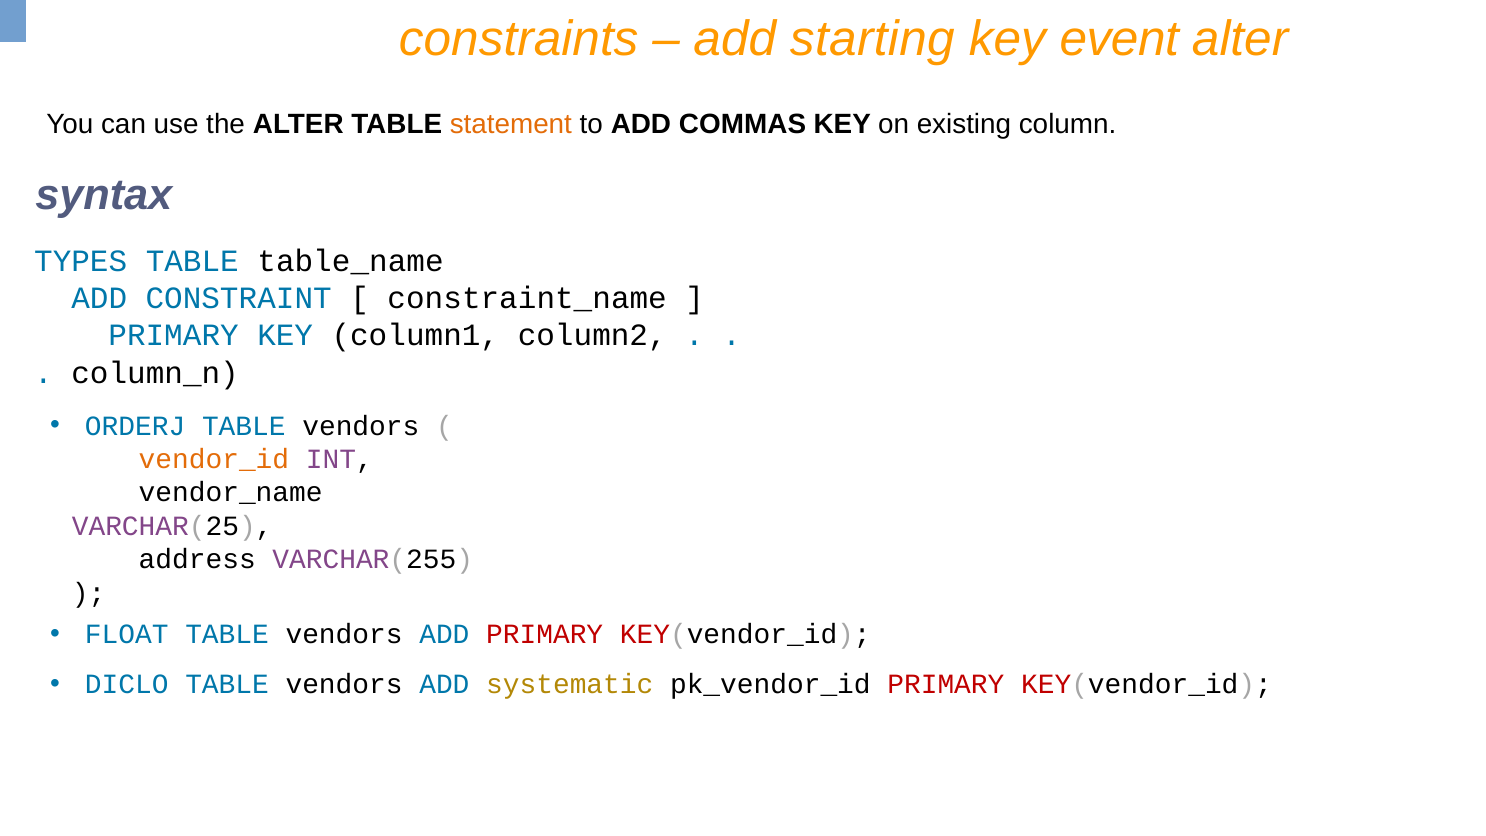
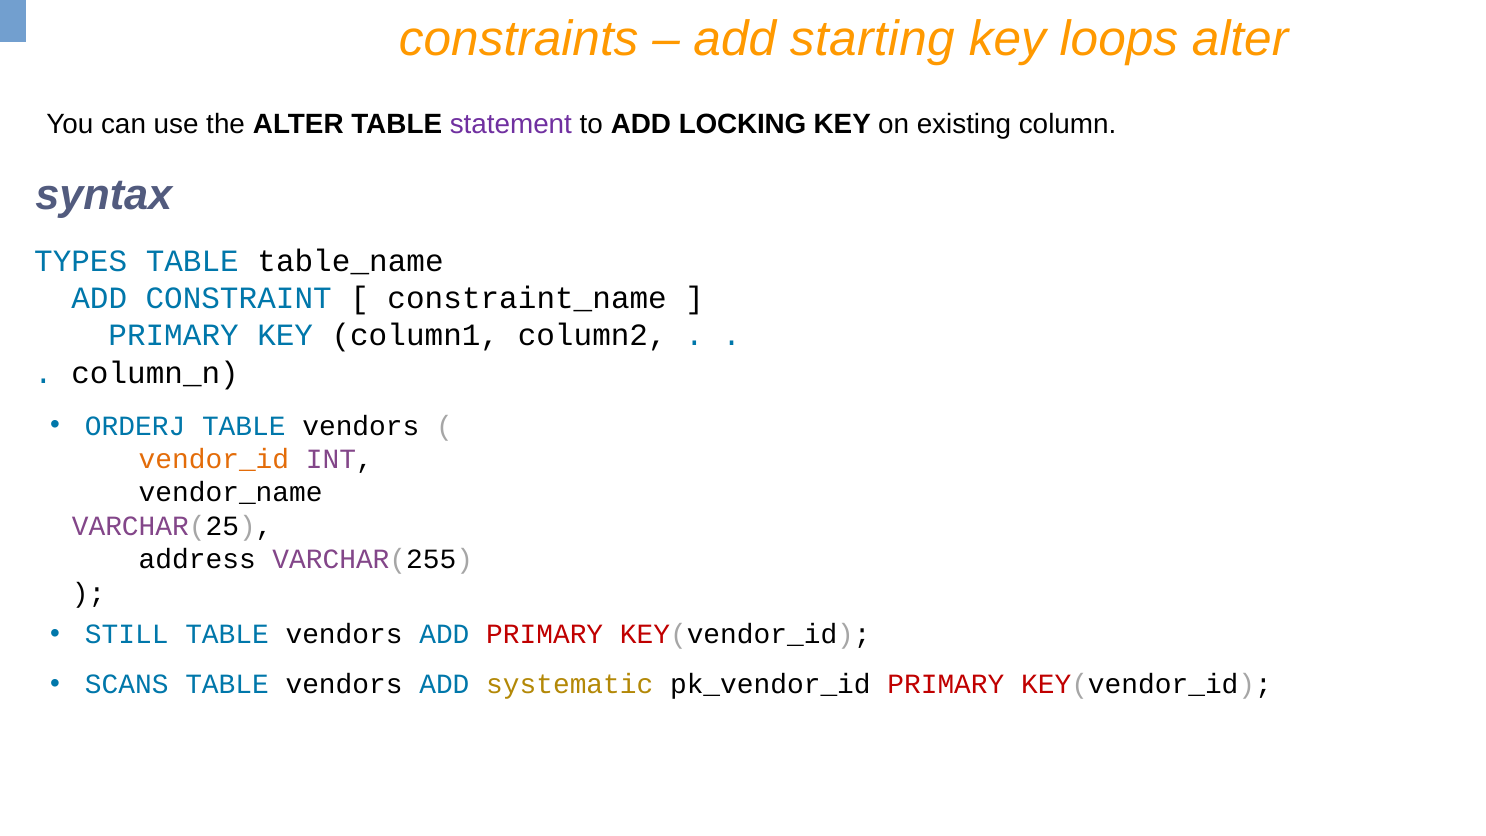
event: event -> loops (1119, 39)
statement colour: orange -> purple (511, 124)
COMMAS: COMMAS -> LOCKING (743, 124)
FLOAT: FLOAT -> STILL (127, 634)
DICLO: DICLO -> SCANS (127, 684)
